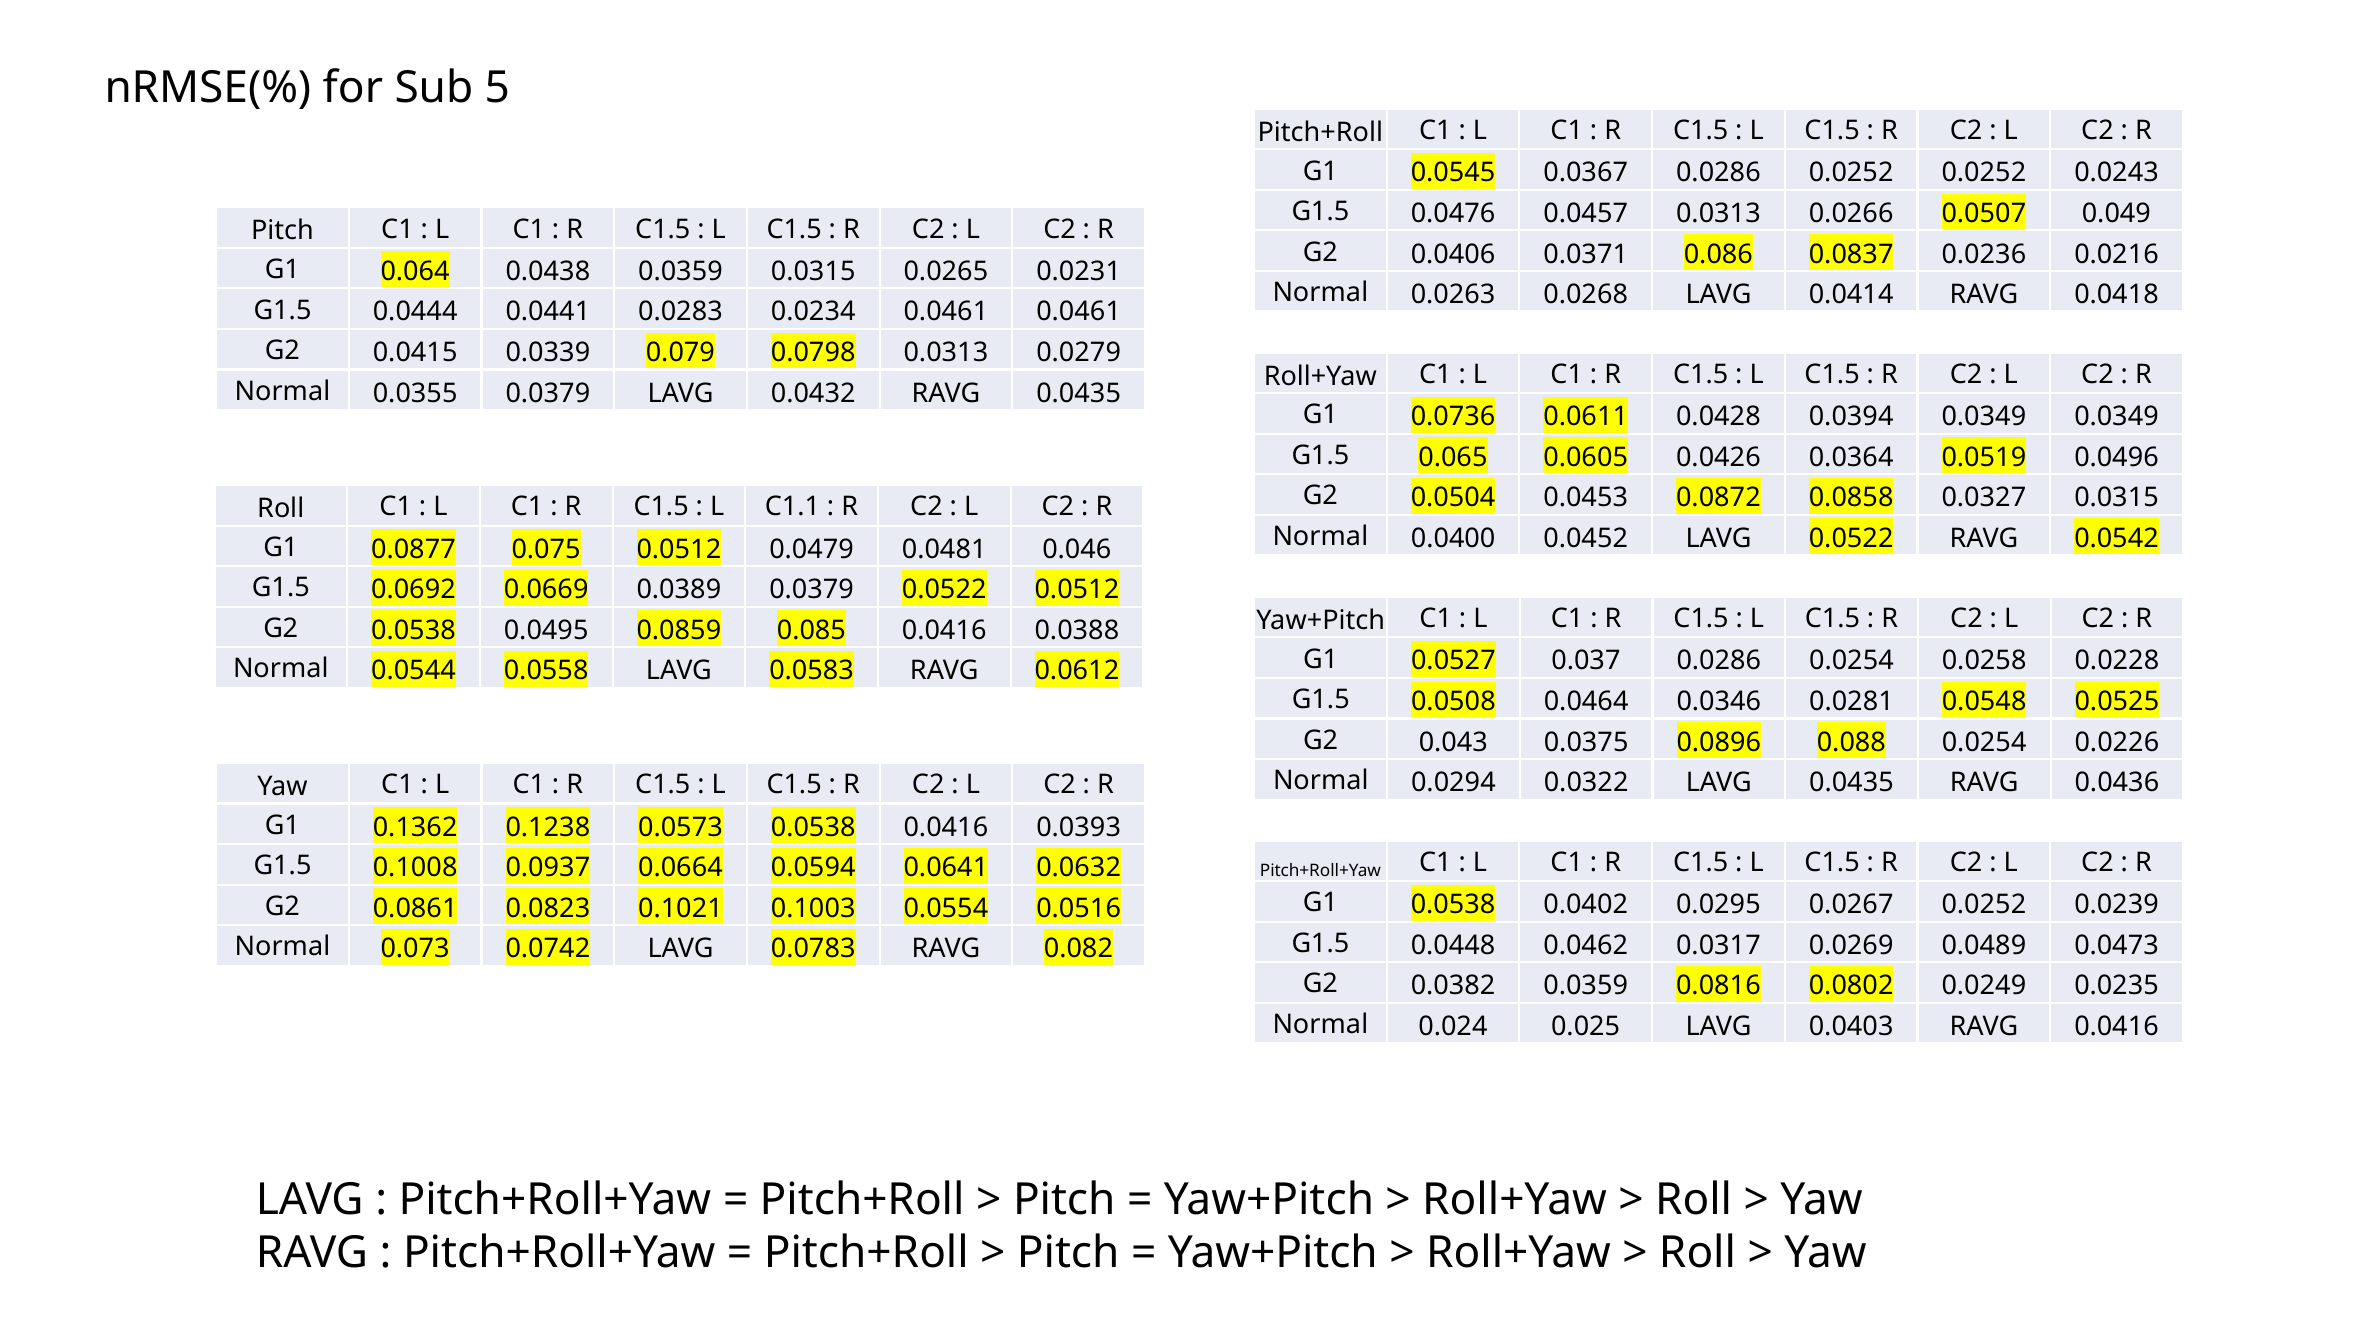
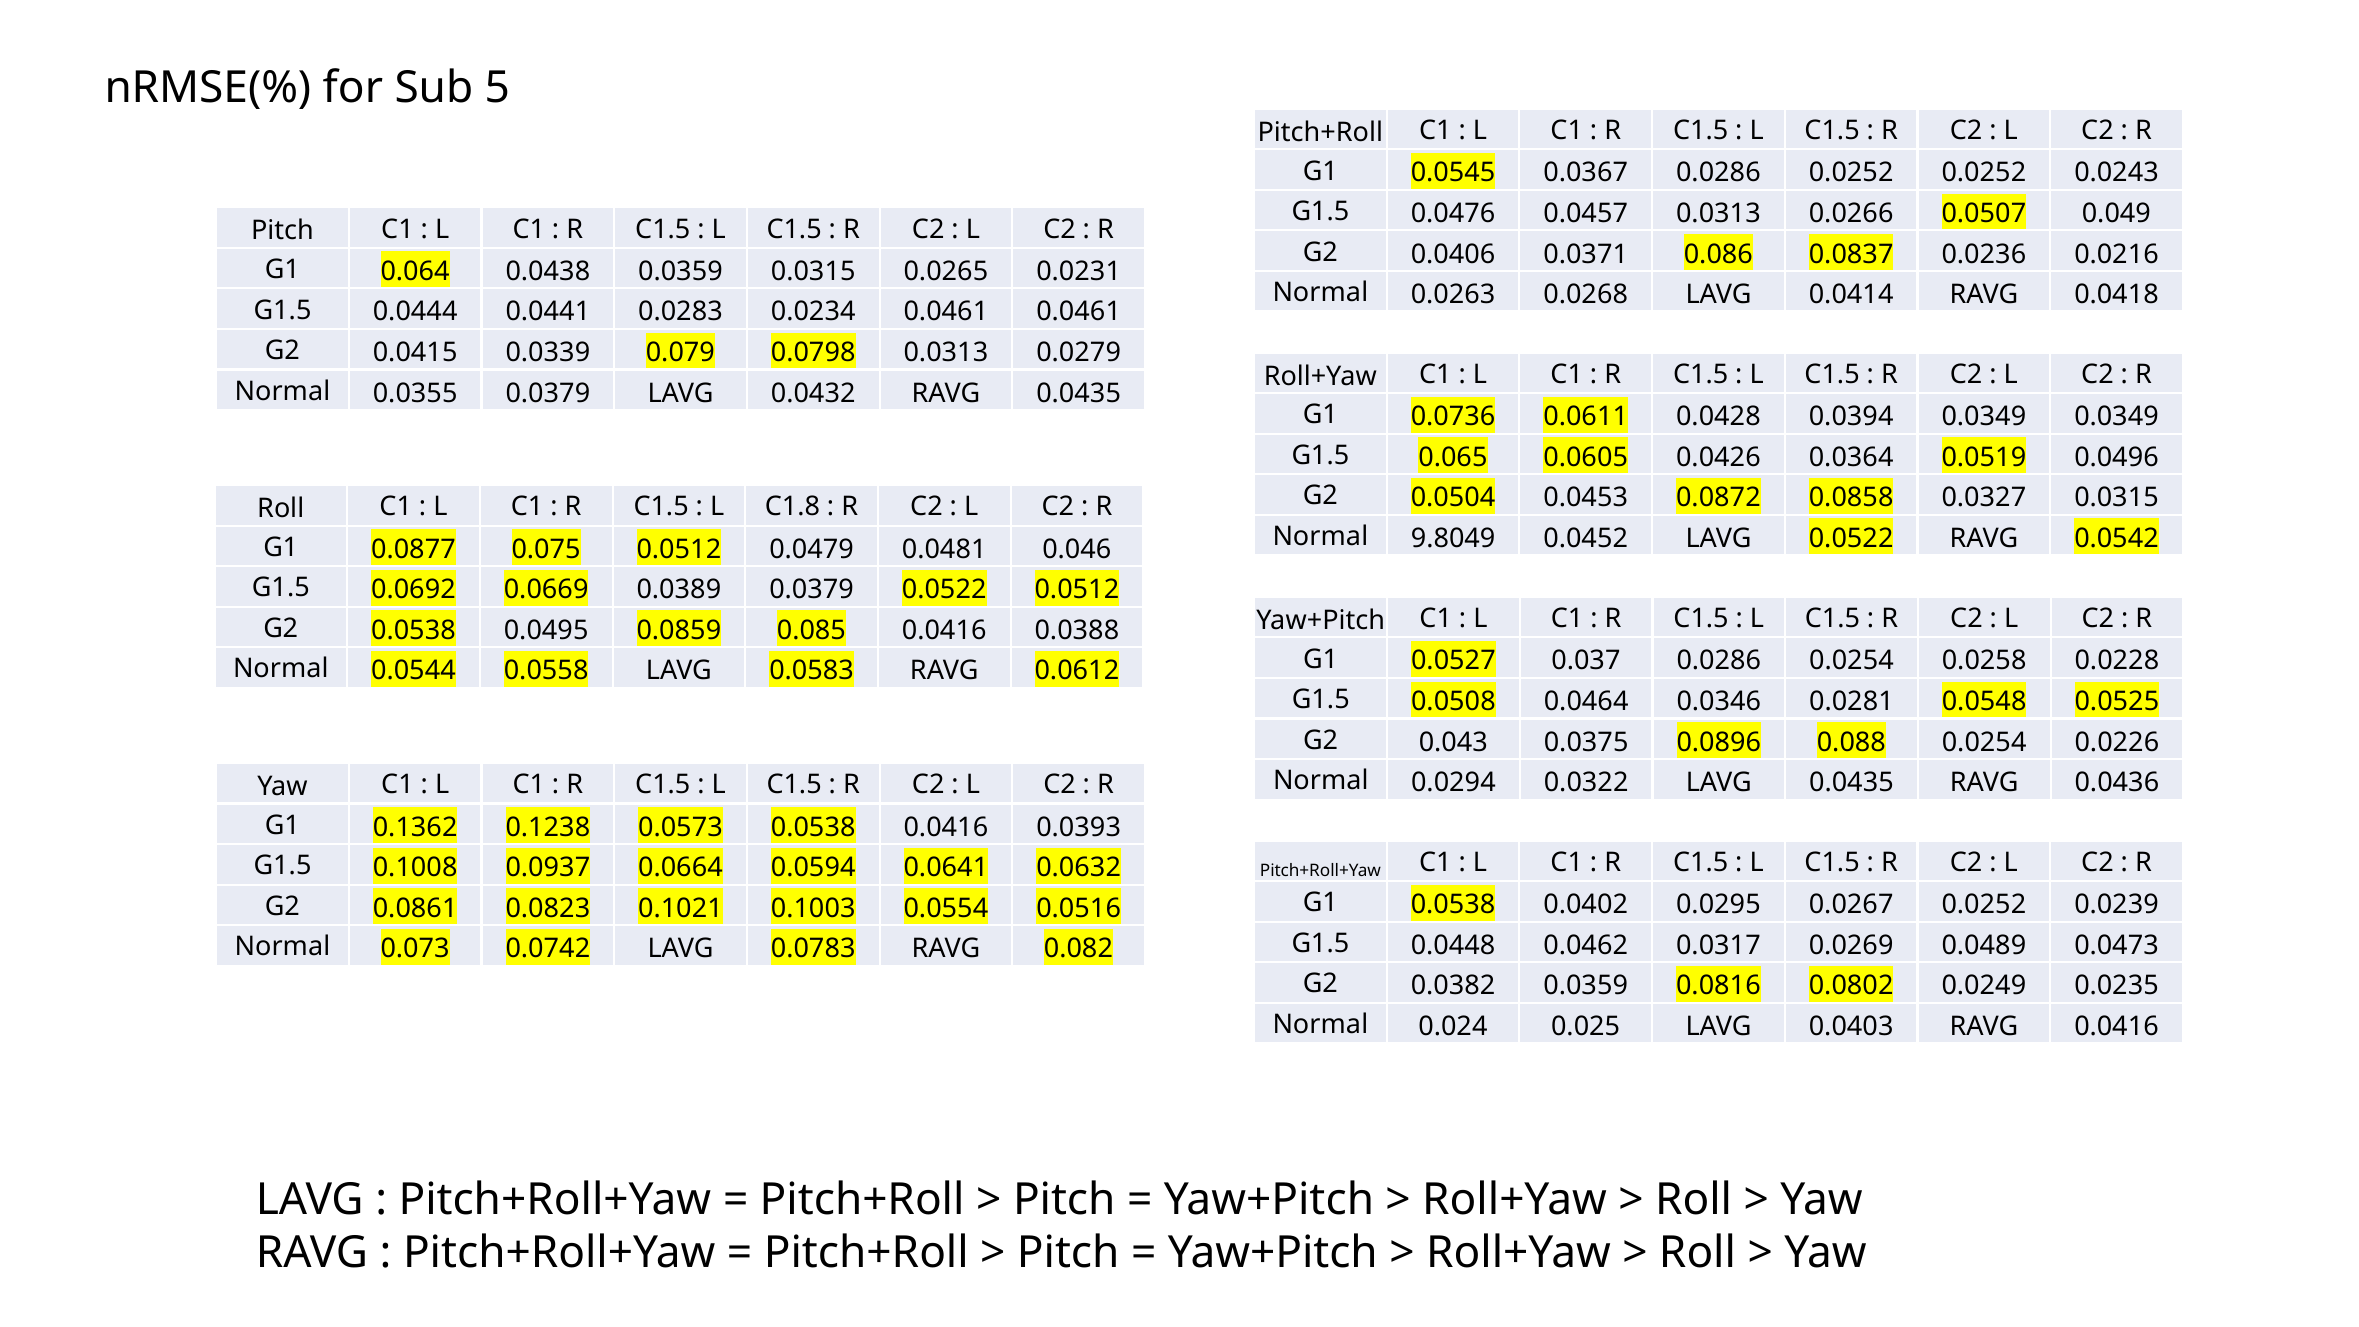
C1.1: C1.1 -> C1.8 (792, 507)
0.0400: 0.0400 -> 9.8049 (1453, 538)
